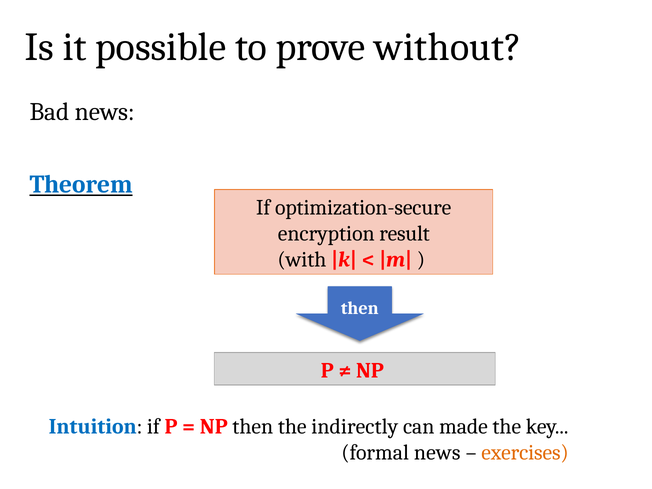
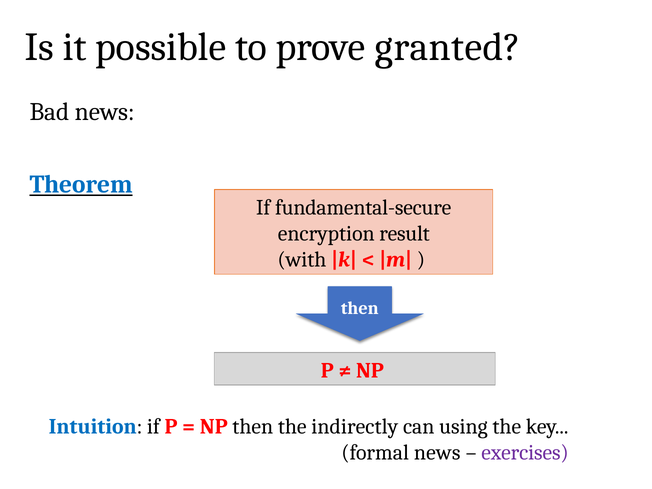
without: without -> granted (448, 47)
optimization-secure: optimization-secure -> fundamental-secure (363, 207)
made: made -> using (463, 426)
exercises colour: orange -> purple (525, 452)
